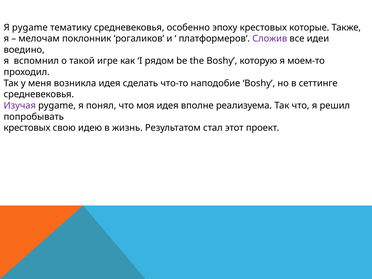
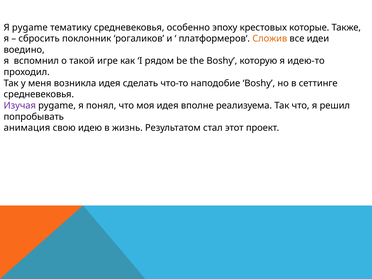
мелочам: мелочам -> сбросить (39, 39)
Сложив colour: purple -> orange (270, 39)
моем-то: моем-то -> идею-то (306, 61)
крестовых: крестовых -> анимация (27, 128)
